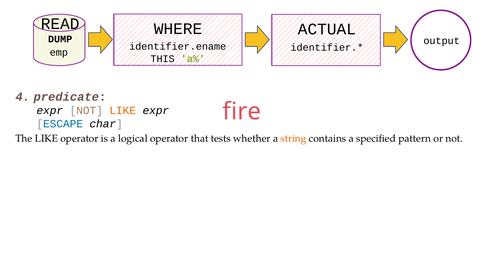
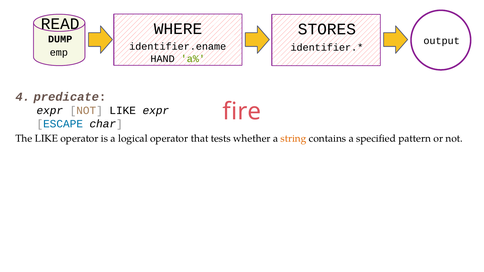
ACTUAL: ACTUAL -> STORES (327, 29)
THIS: THIS -> HAND (163, 59)
LIKE colour: orange -> black (123, 111)
